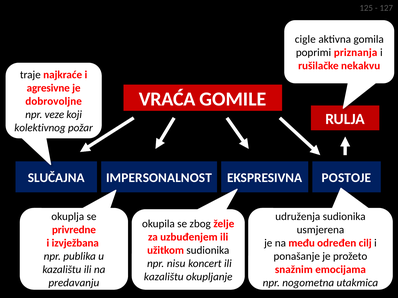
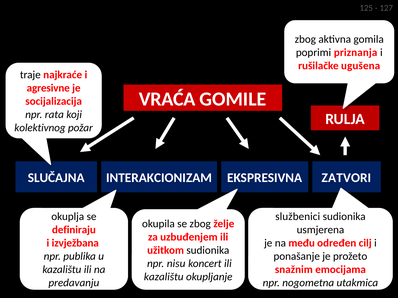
cigle: cigle -> zbog (305, 39)
nekakvu: nekakvu -> ugušena (361, 66)
dobrovoljne: dobrovoljne -> socijalizacija (54, 101)
veze: veze -> rata (54, 115)
IMPERSONALNOST: IMPERSONALNOST -> INTERAKCIONIZAM (159, 178)
POSTOJE: POSTOJE -> ZATVORI (346, 178)
udruženja: udruženja -> službenici (298, 217)
privredne: privredne -> definiraju (74, 230)
